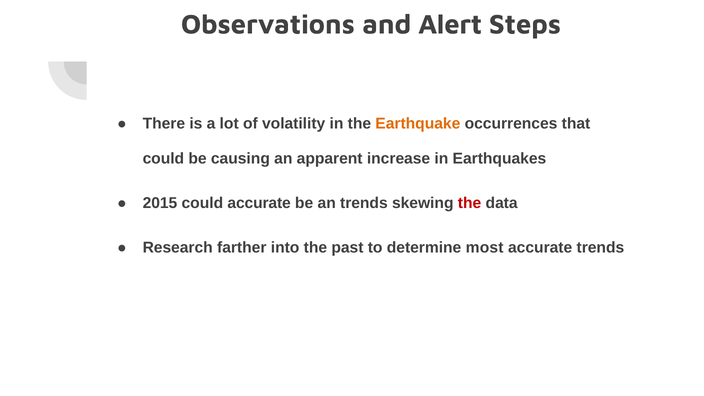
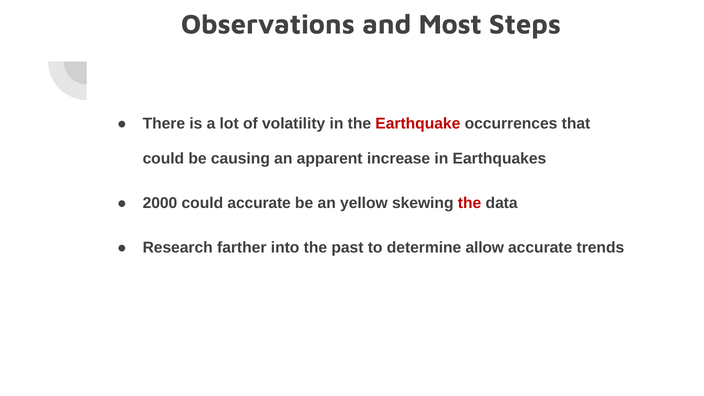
Alert: Alert -> Most (450, 24)
Earthquake colour: orange -> red (418, 124)
2015: 2015 -> 2000 (160, 203)
an trends: trends -> yellow (364, 203)
most: most -> allow (485, 247)
